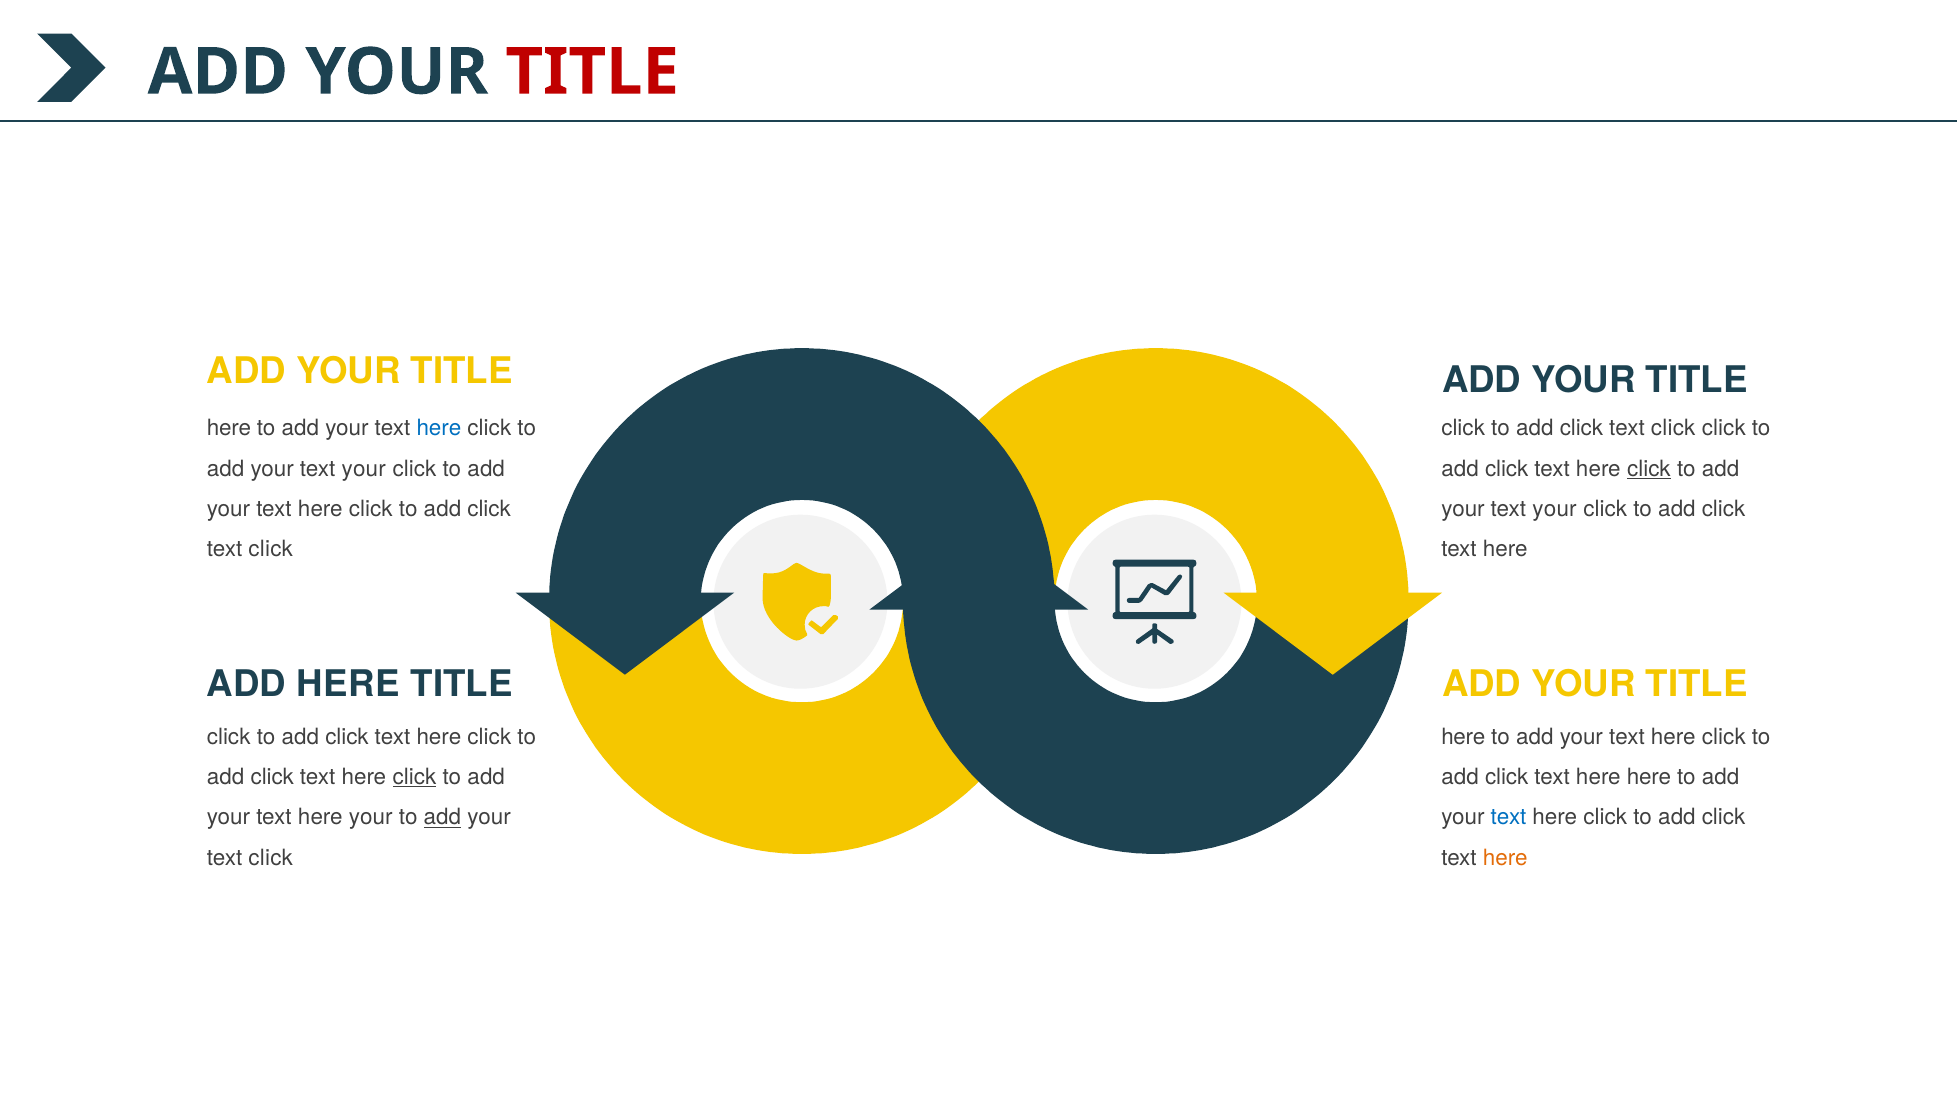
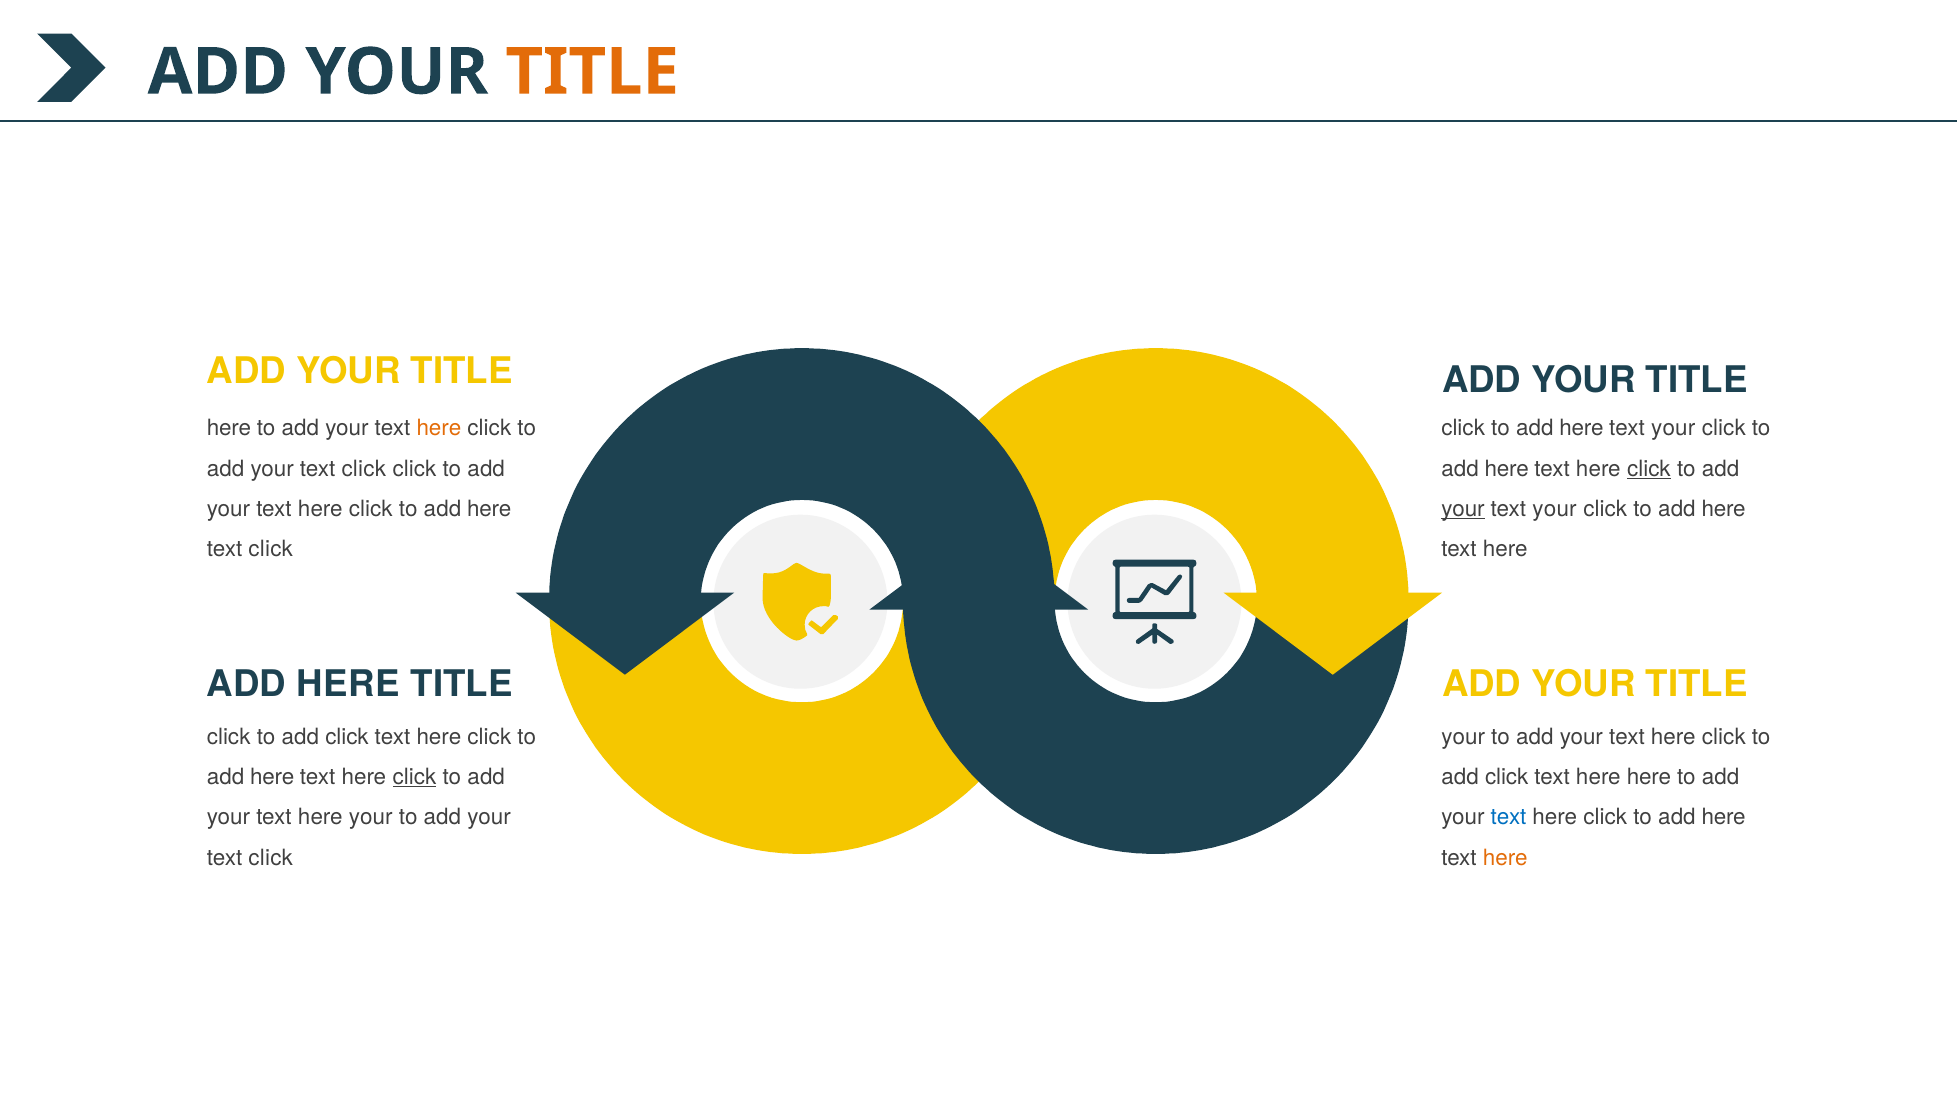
TITLE colour: red -> orange (592, 72)
here colour: blue -> orange (439, 428)
click: click -> here (1582, 428)
click: click -> your (1673, 428)
your: your -> click (364, 469)
click: click -> here (1507, 469)
click: click -> here (489, 509)
your underline: none -> present (1463, 509)
click: click -> here (1724, 509)
here: here -> your (1463, 737)
click: click -> here (272, 777)
add underline: present -> none (442, 817)
click: click -> here (1724, 817)
